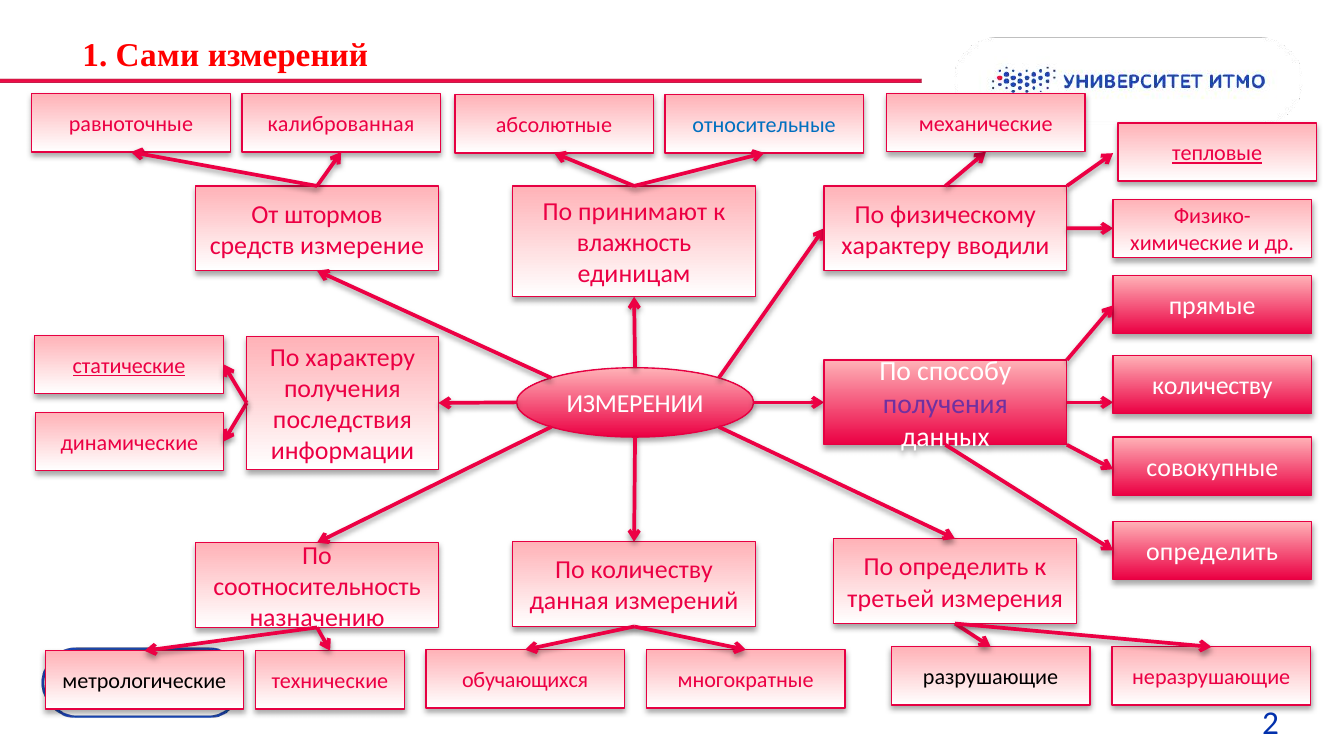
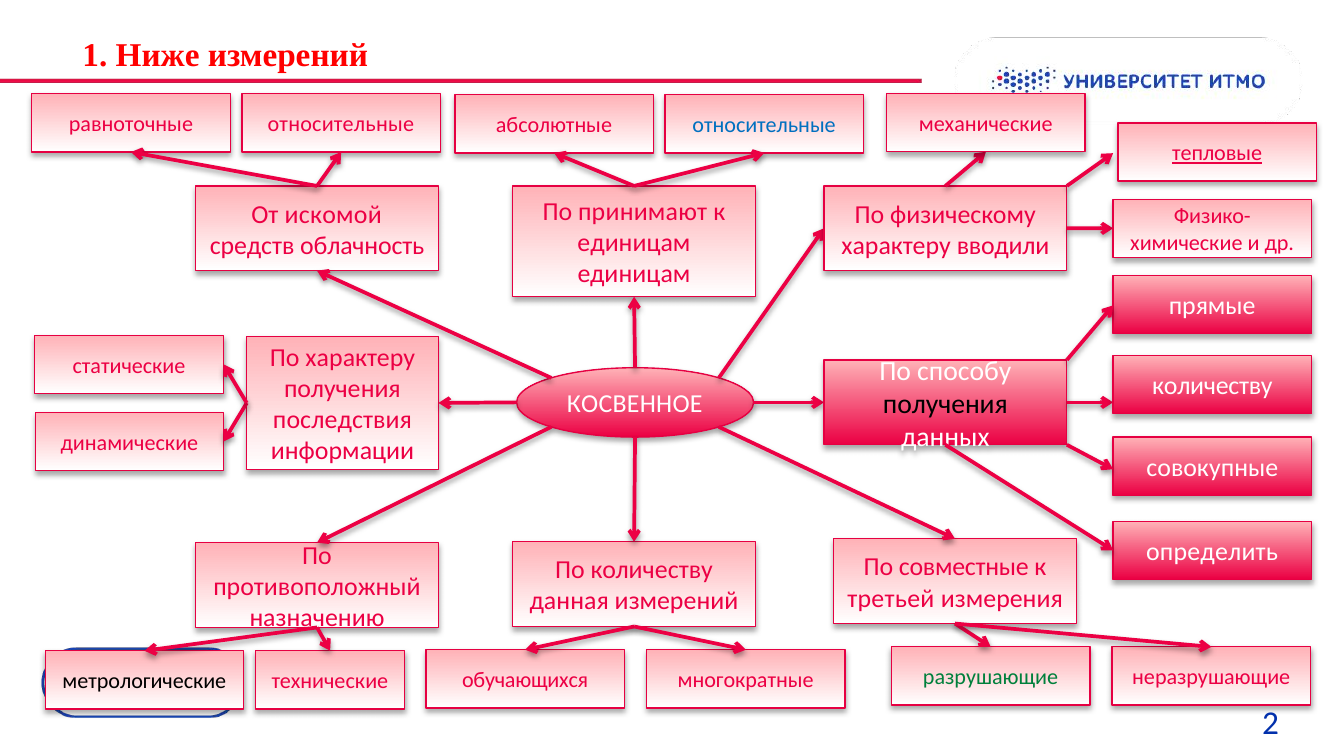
Сами: Сами -> Ниже (158, 56)
равноточные калиброванная: калиброванная -> относительные (341, 124)
штормов: штормов -> искомой (333, 215)
влажность: влажность -> единицам (634, 243)
измерение: измерение -> облачность (362, 246)
статические underline: present -> none (129, 366)
получения colour: purple -> black (945, 404)
ИЗМЕРЕНИИ: ИЗМЕРЕНИИ -> КОСВЕННОЕ (635, 404)
По определить: определить -> совместные (964, 568)
соотносительность: соотносительность -> противоположный (317, 587)
разрушающие colour: black -> green (991, 678)
